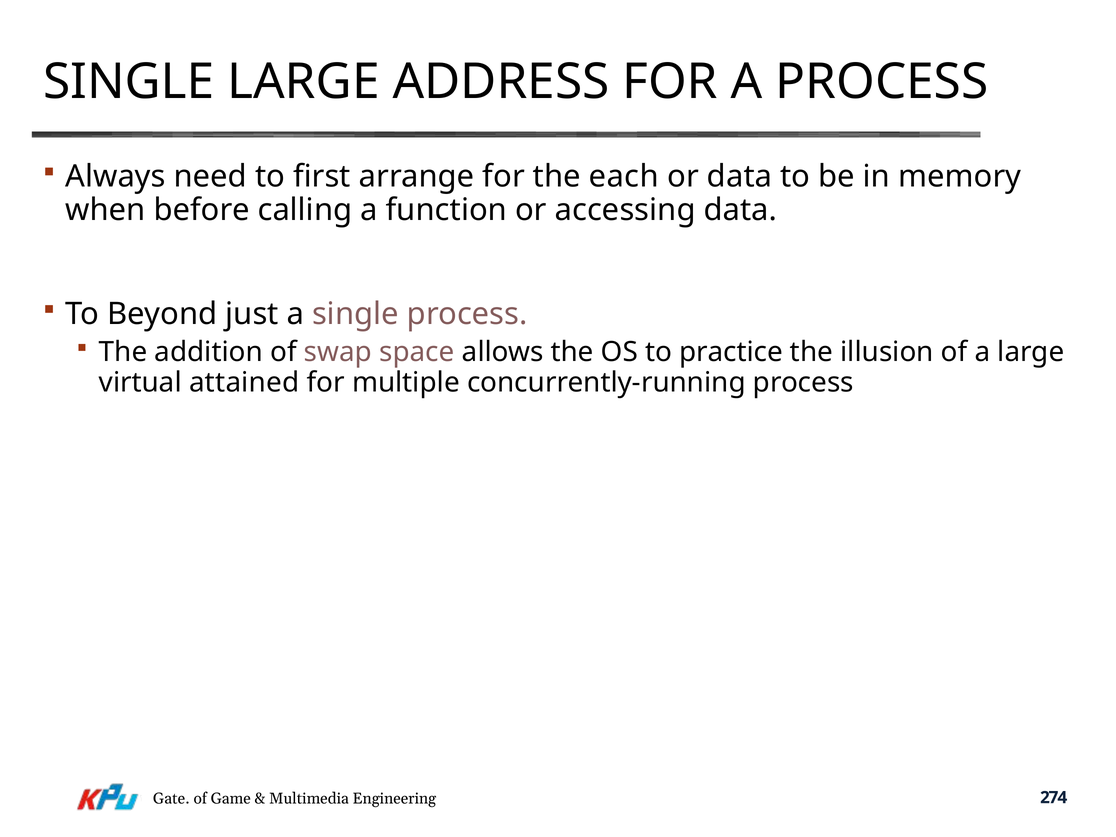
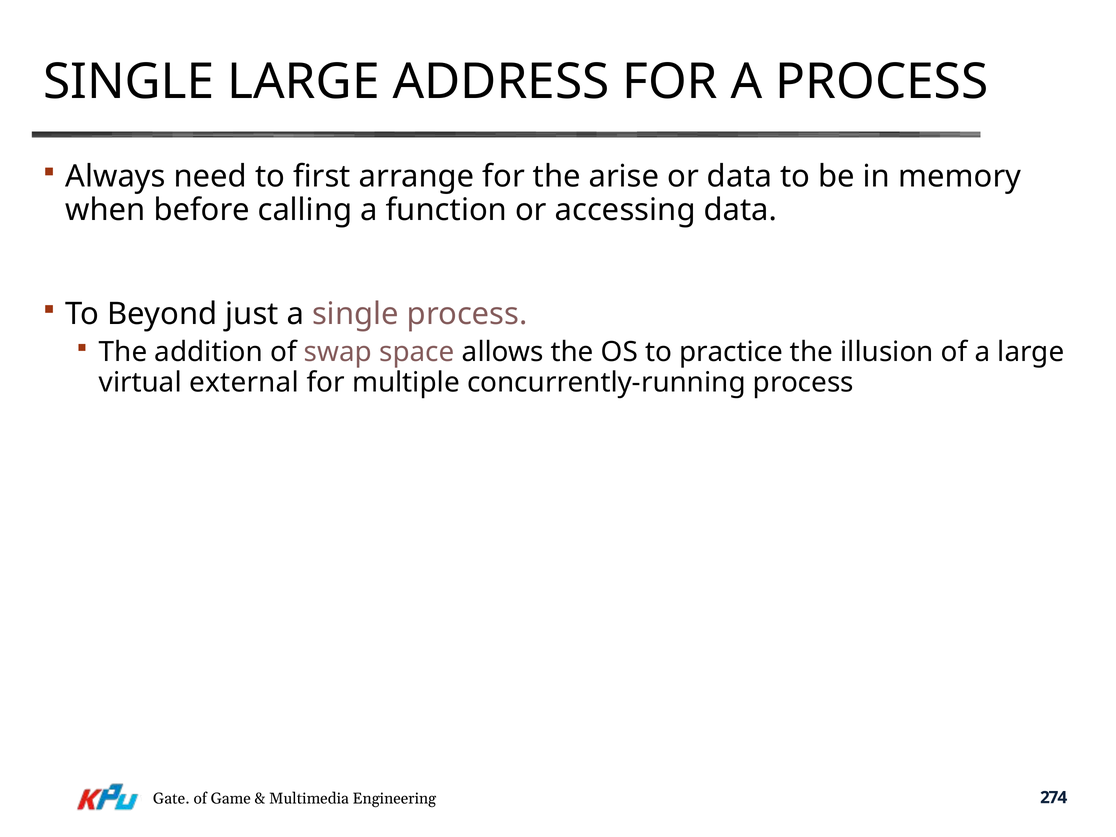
each: each -> arise (624, 177)
attained: attained -> external (244, 382)
